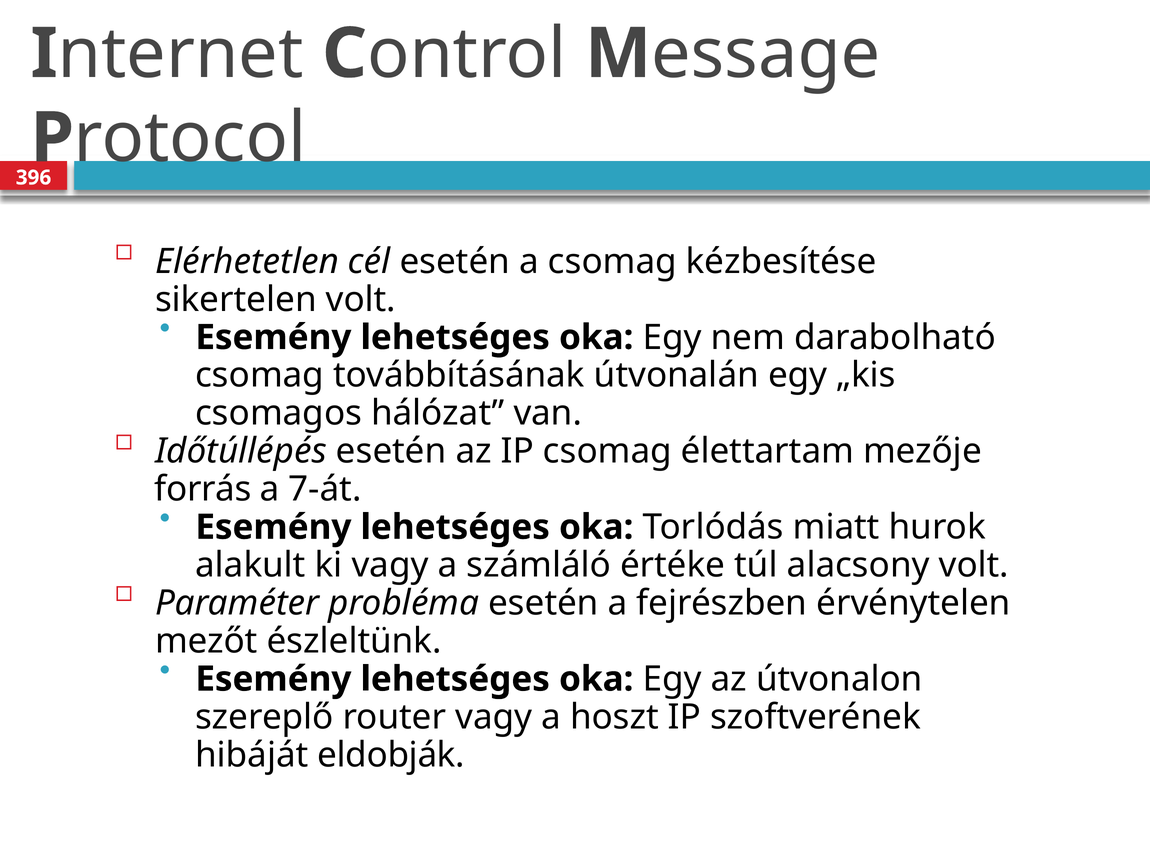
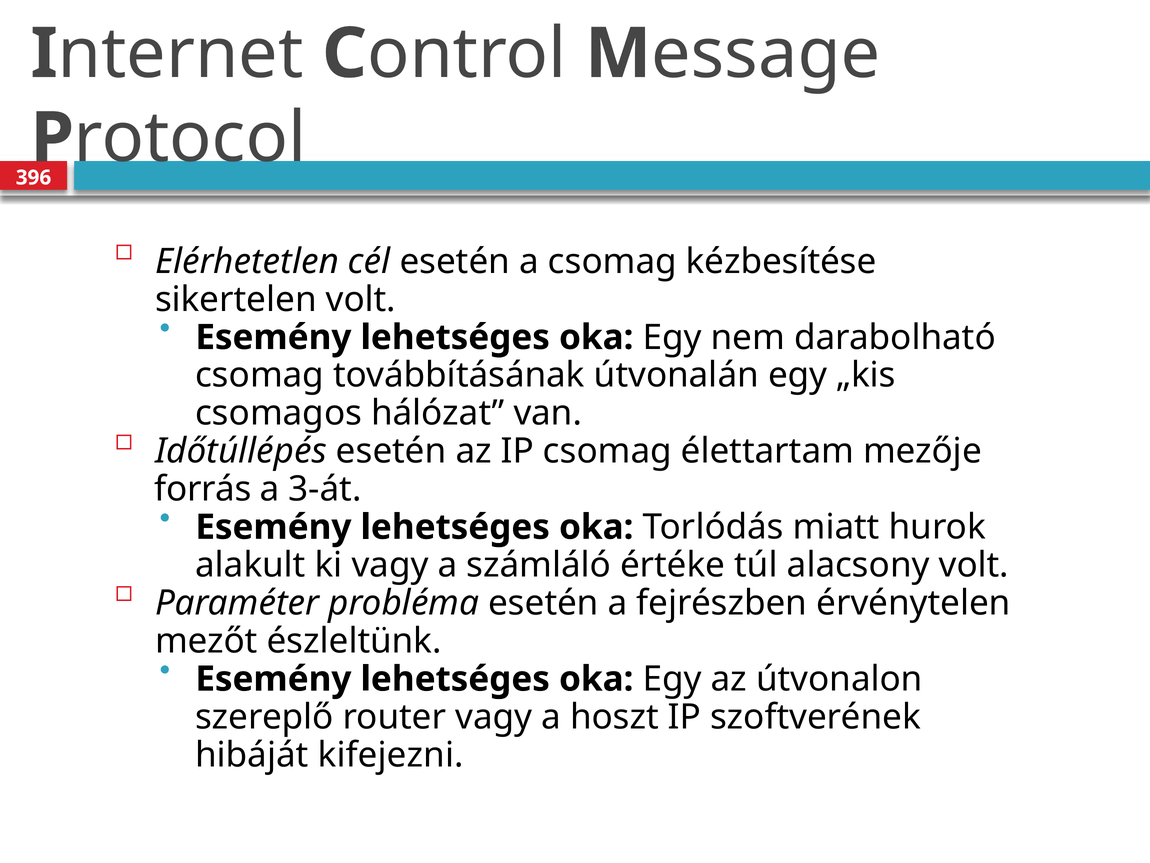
7-át: 7-át -> 3-át (325, 489)
eldobják: eldobják -> kifejezni (391, 755)
